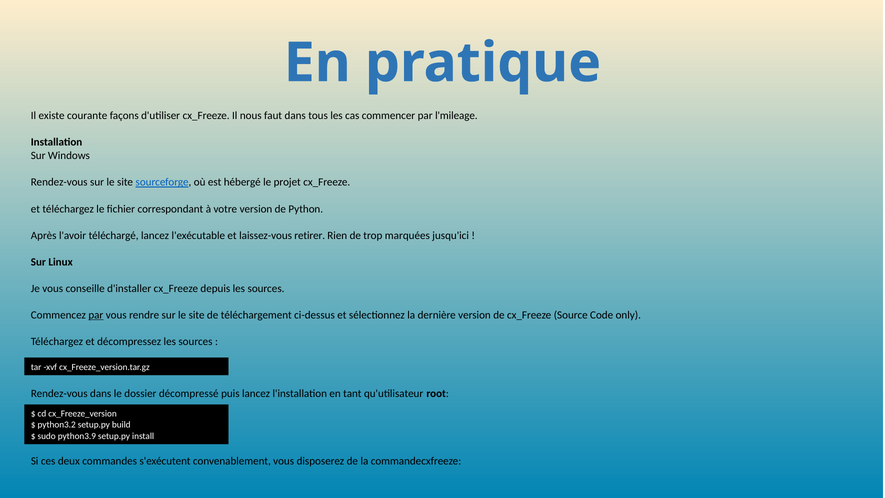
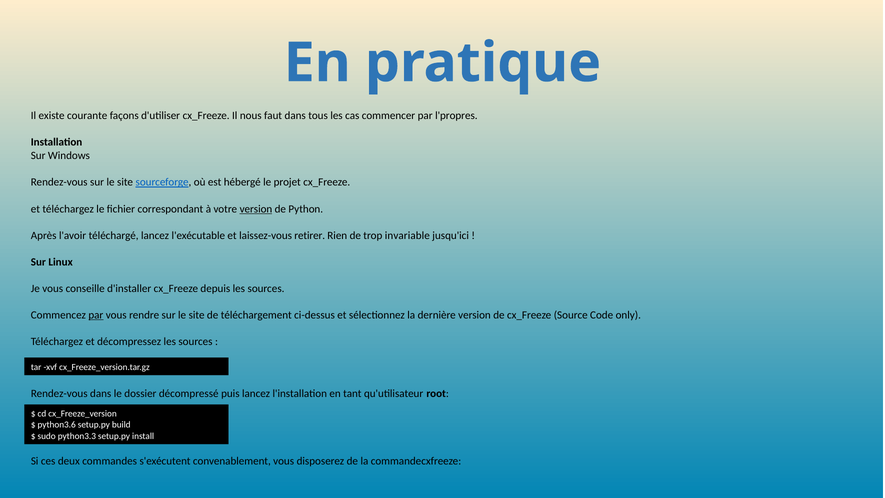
l'mileage: l'mileage -> l'propres (456, 116)
version underline: none -> present (256, 209)
marquées: marquées -> invariable (407, 235)
python3.2: python3.2 -> python3.6 (57, 425)
python3.9: python3.9 -> python3.3 (77, 436)
